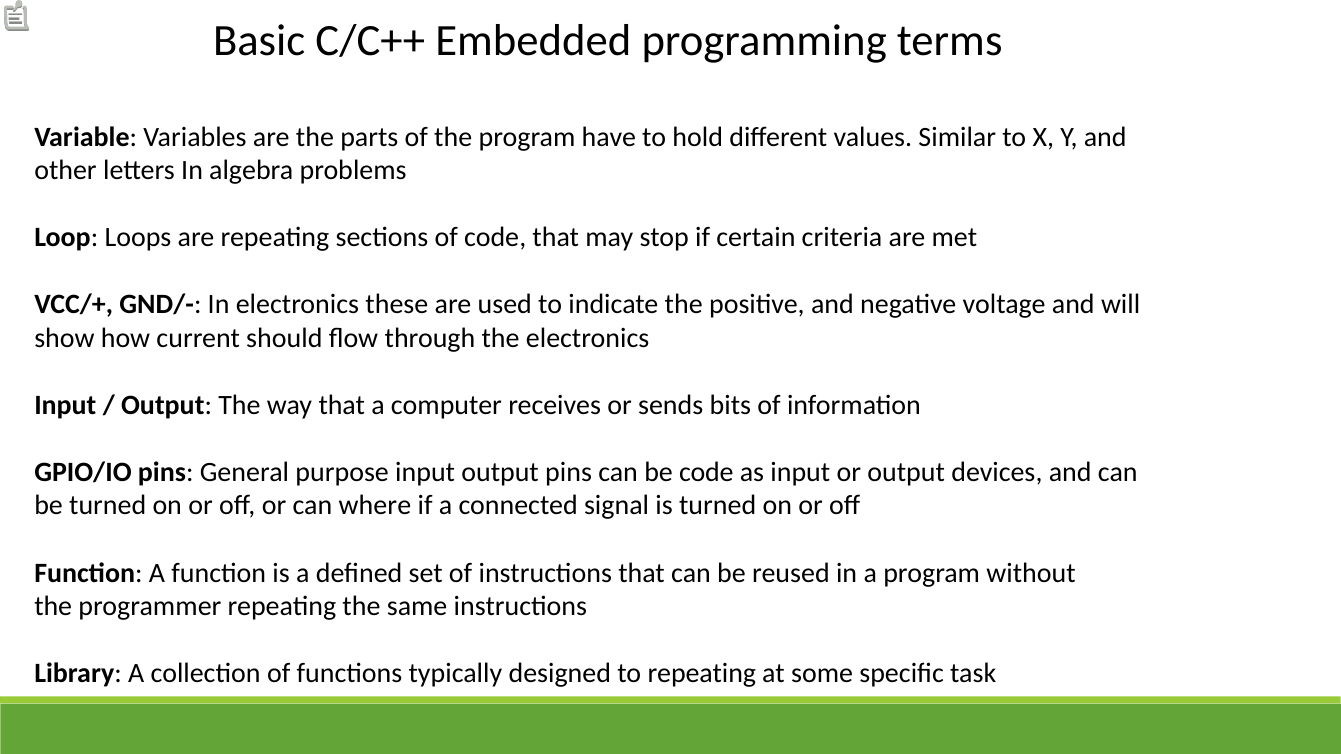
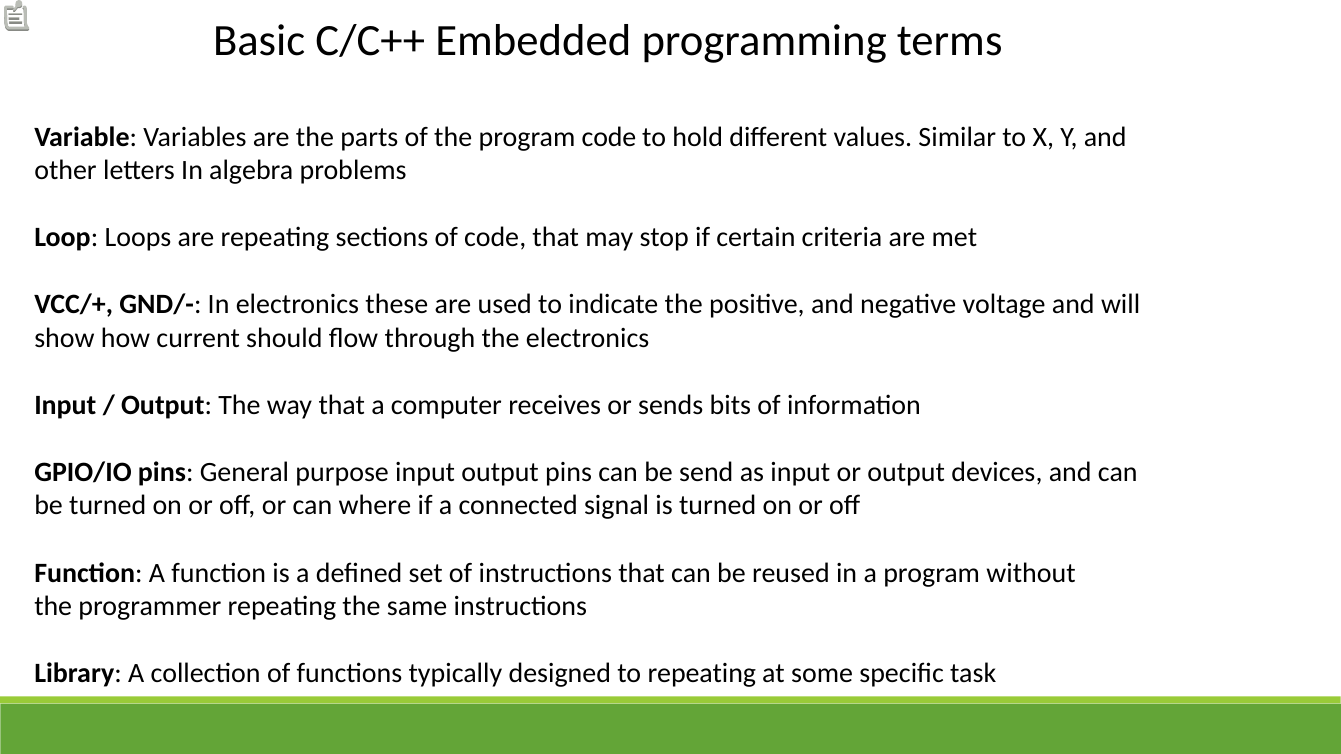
program have: have -> code (609, 137)
be code: code -> send (706, 472)
